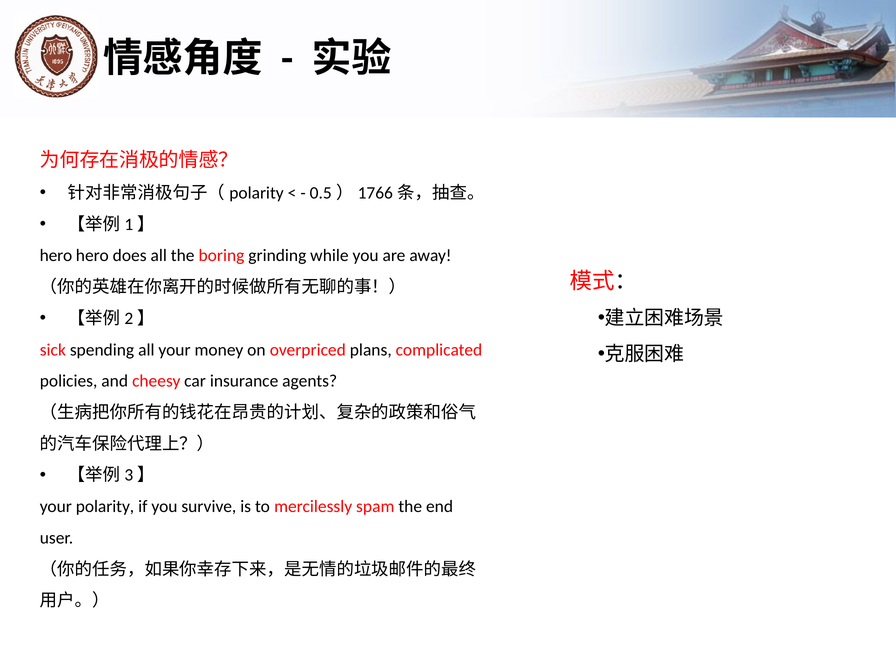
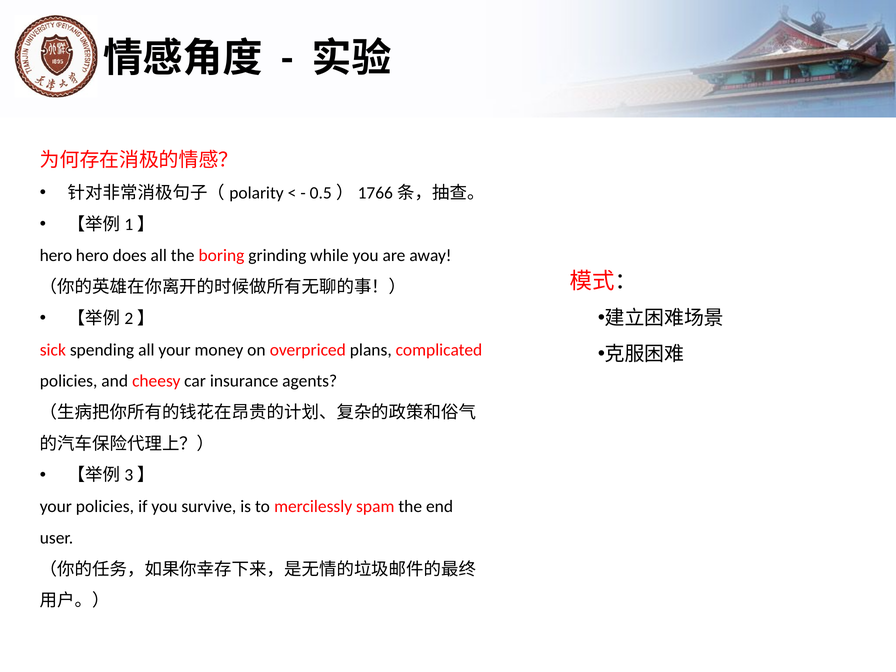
your polarity: polarity -> policies (105, 507)
